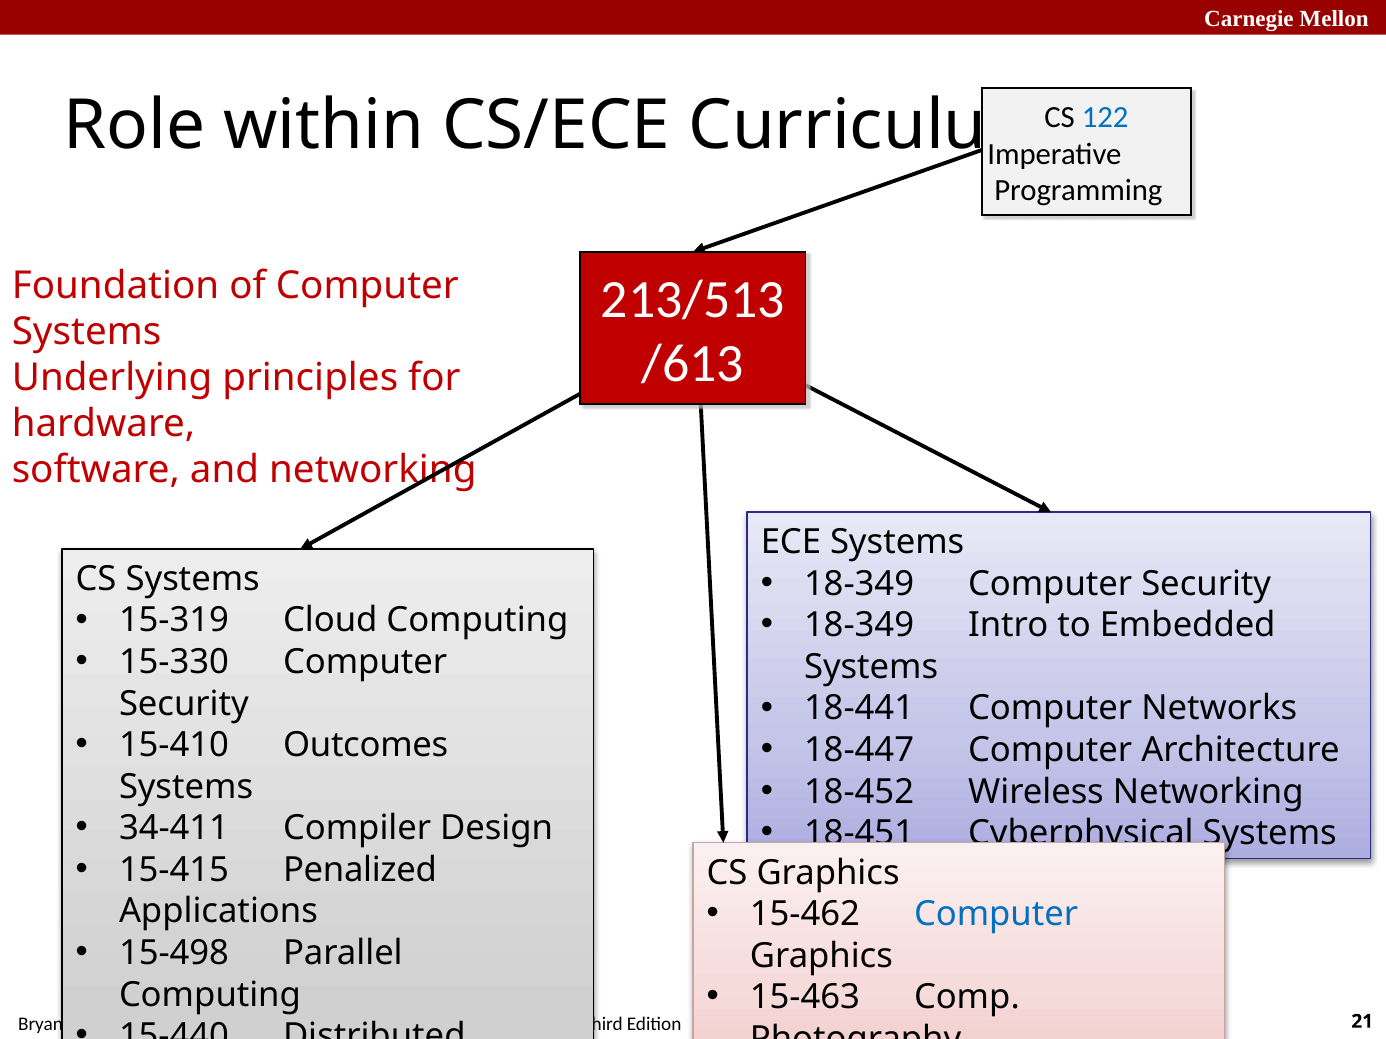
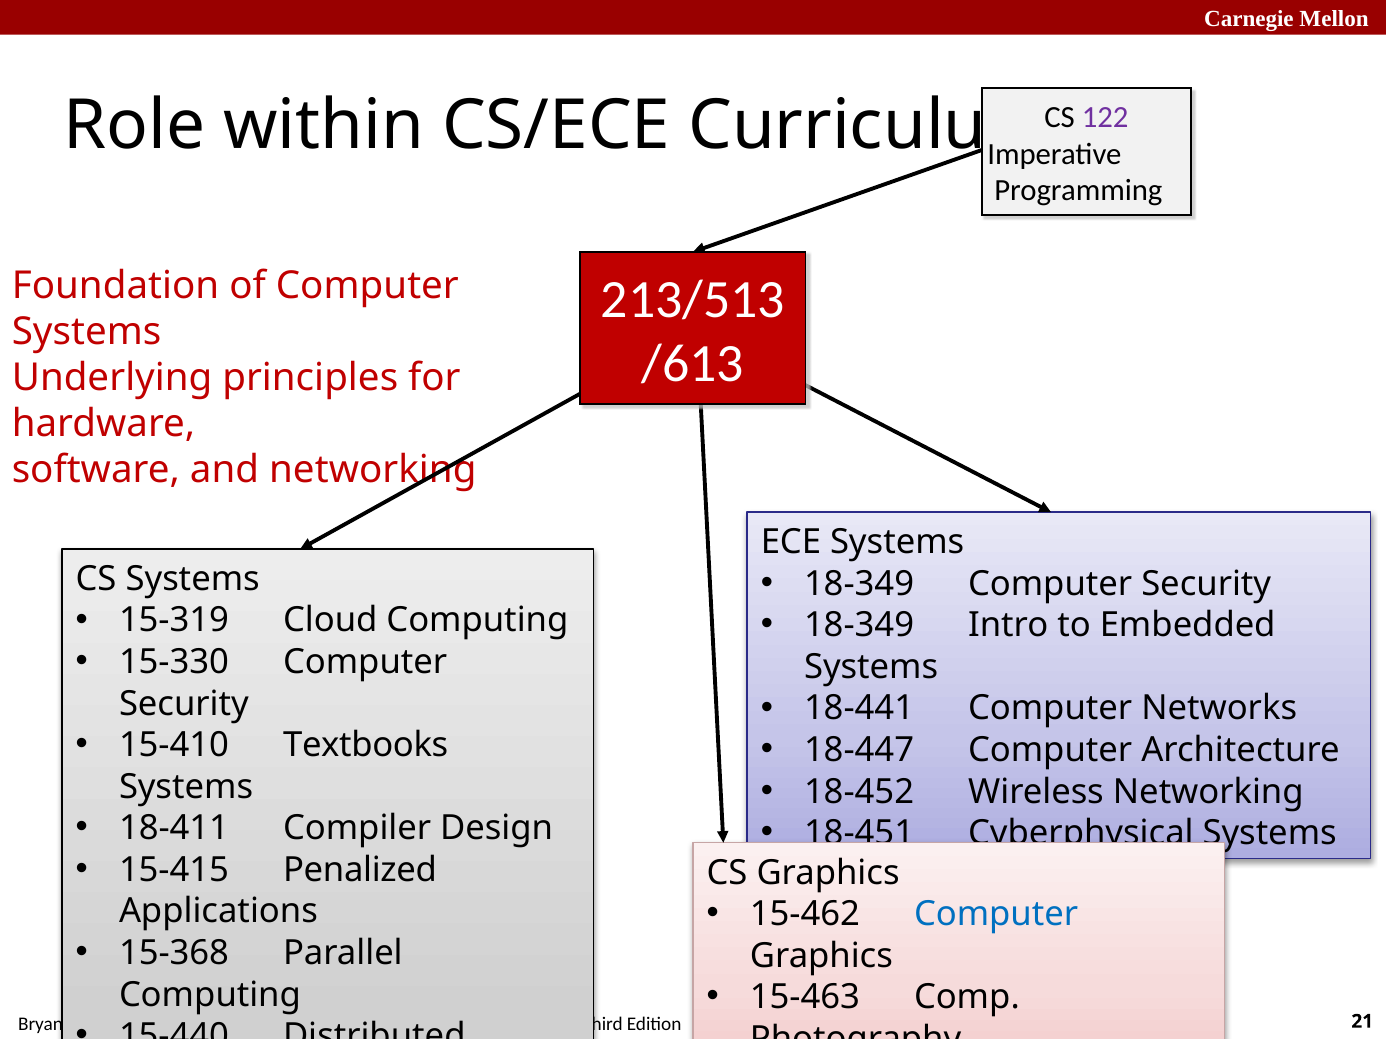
122 colour: blue -> purple (1105, 117)
Outcomes: Outcomes -> Textbooks (366, 746)
34-411: 34-411 -> 18-411 (174, 829)
15-498: 15-498 -> 15-368 (174, 953)
